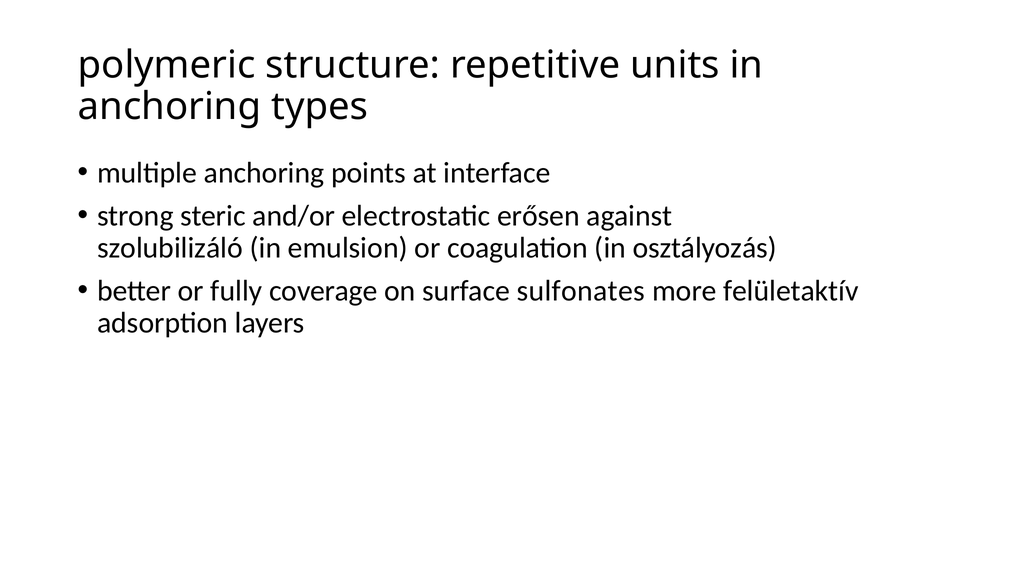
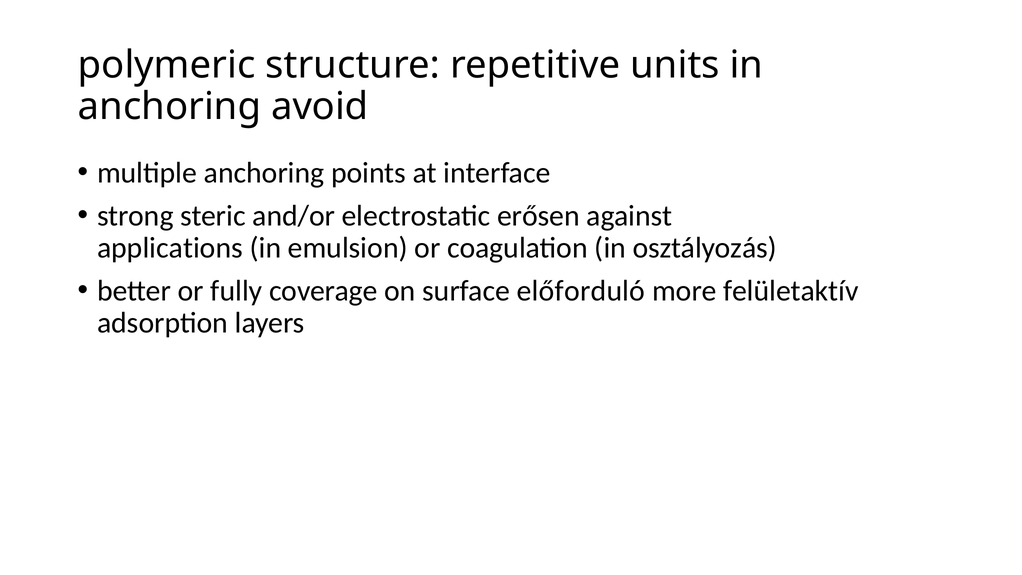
types: types -> avoid (320, 107)
szolubilizáló: szolubilizáló -> applications (170, 248)
sulfonates: sulfonates -> előforduló (581, 291)
